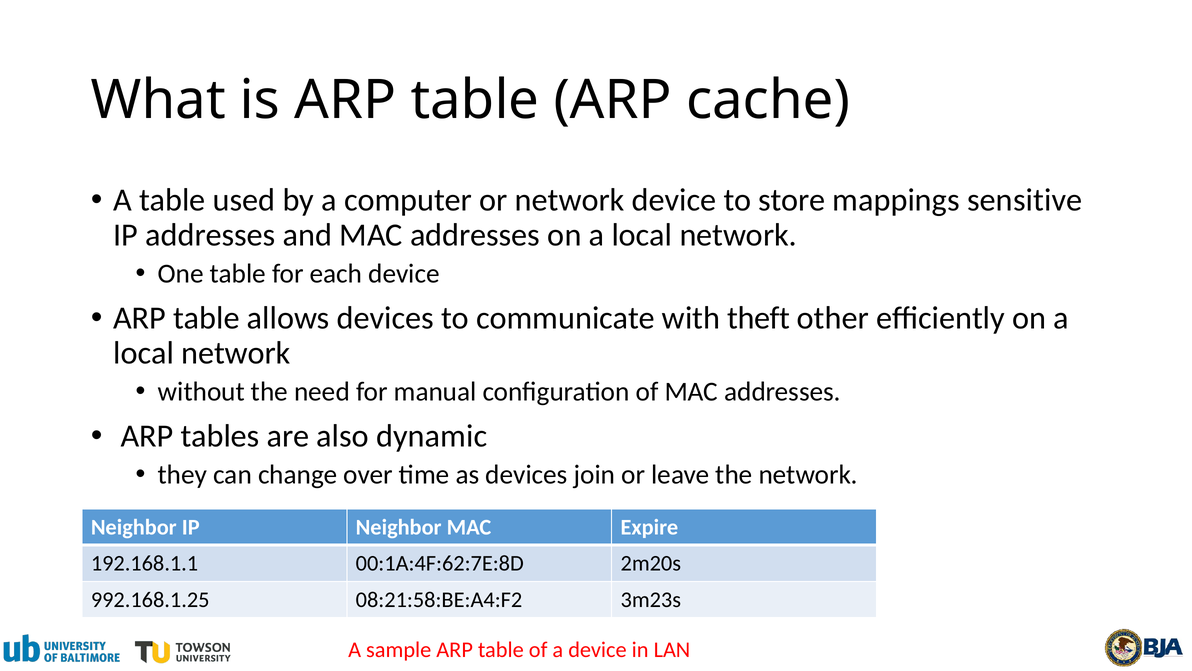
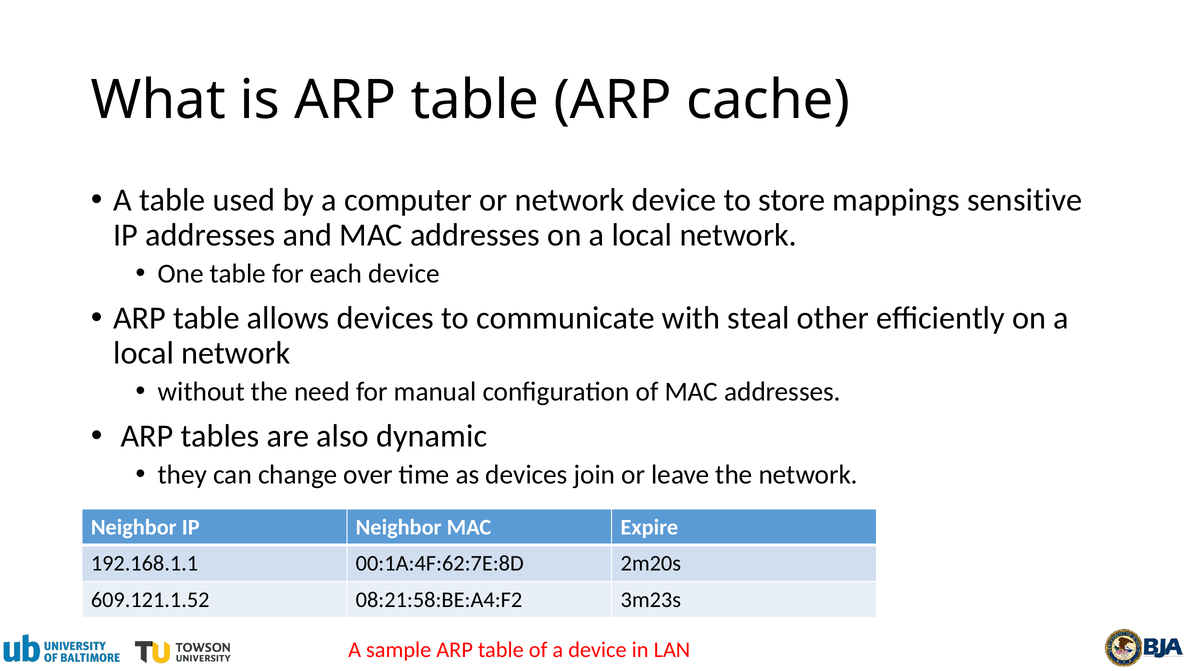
theft: theft -> steal (759, 318)
992.168.1.25: 992.168.1.25 -> 609.121.1.52 (150, 599)
